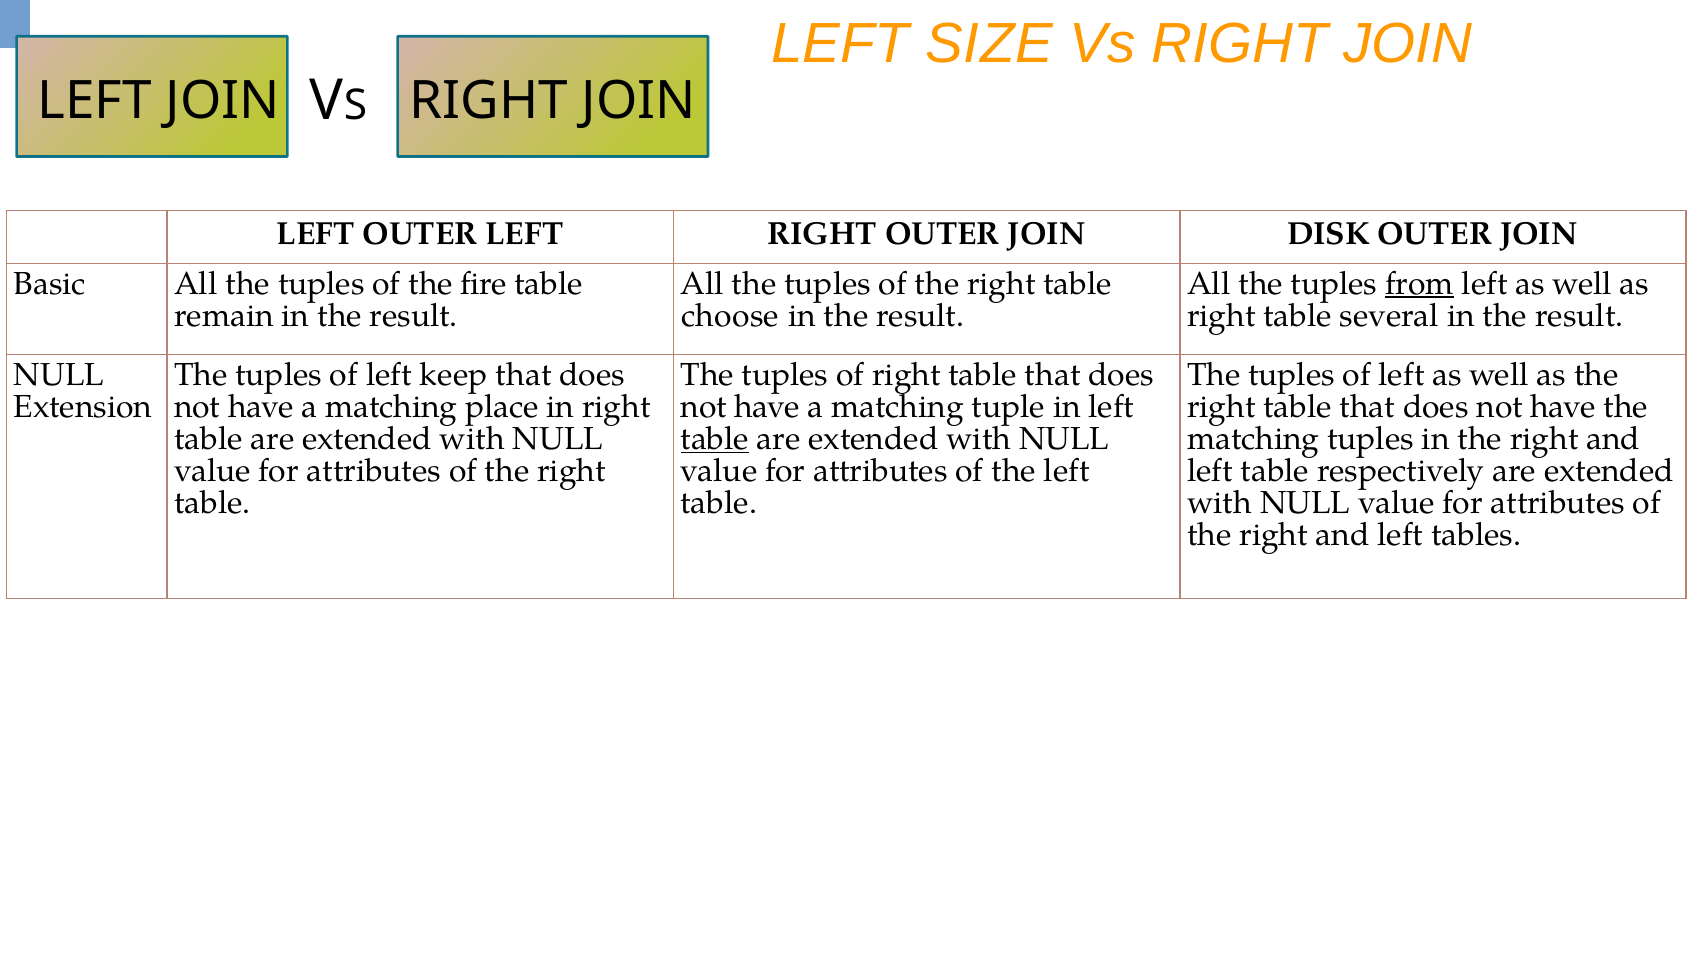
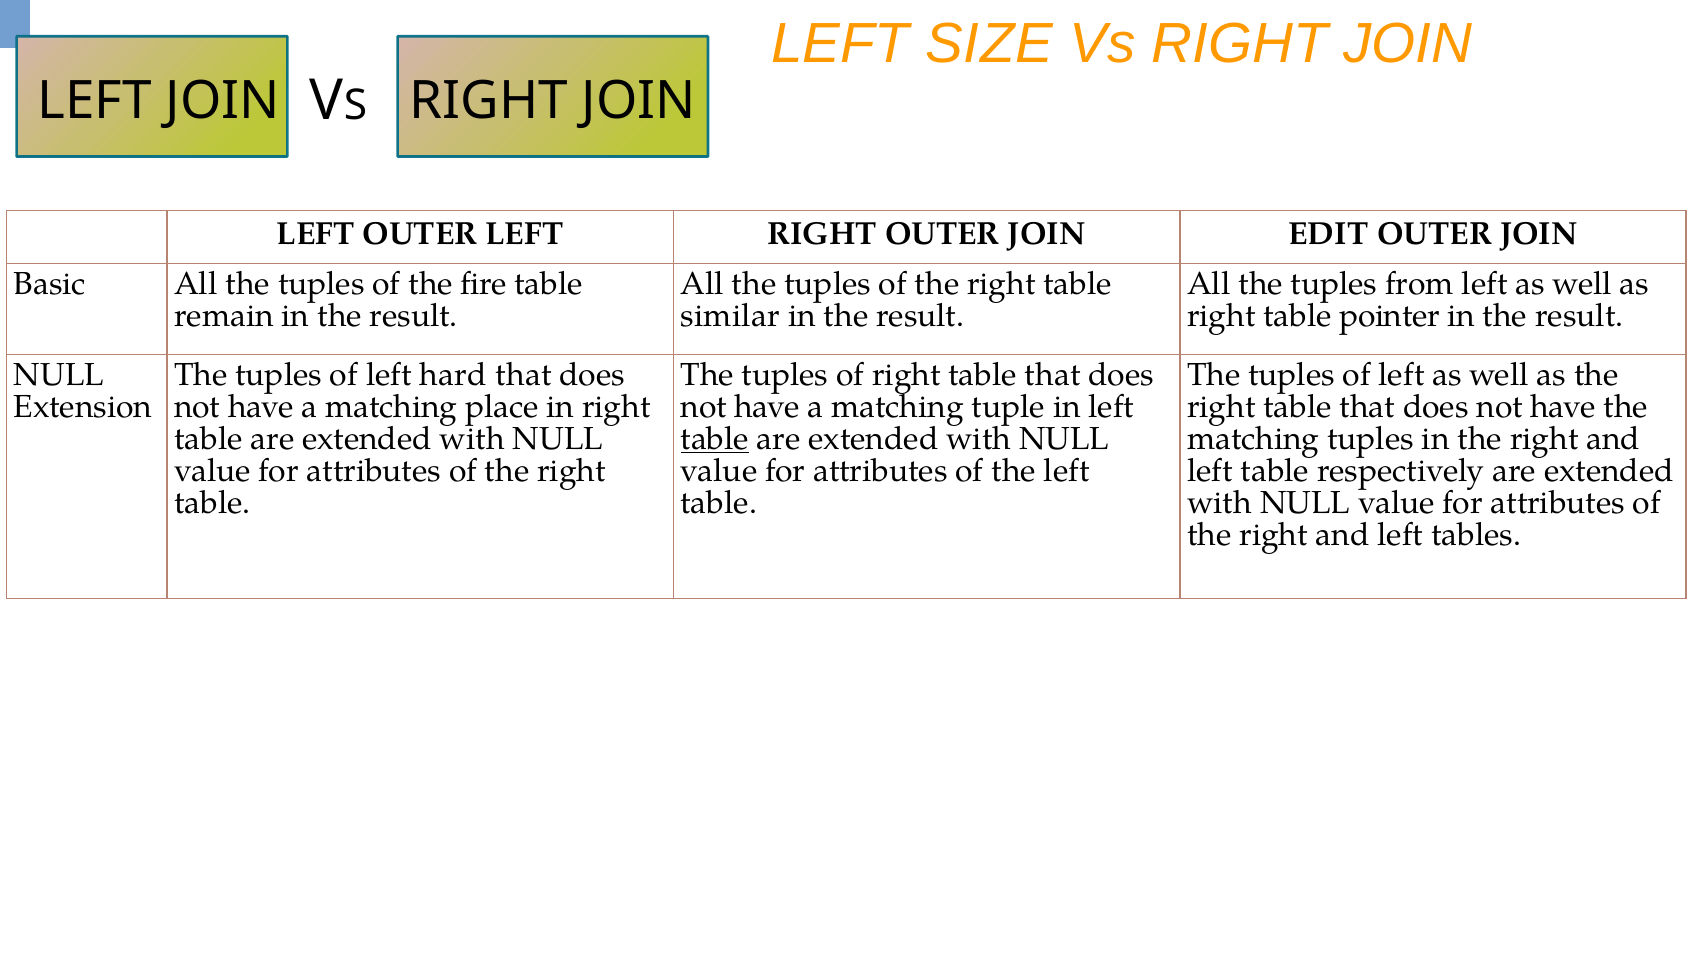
DISK: DISK -> EDIT (1328, 234)
from underline: present -> none (1420, 284)
choose: choose -> similar (730, 316)
several: several -> pointer (1390, 316)
keep: keep -> hard (454, 375)
